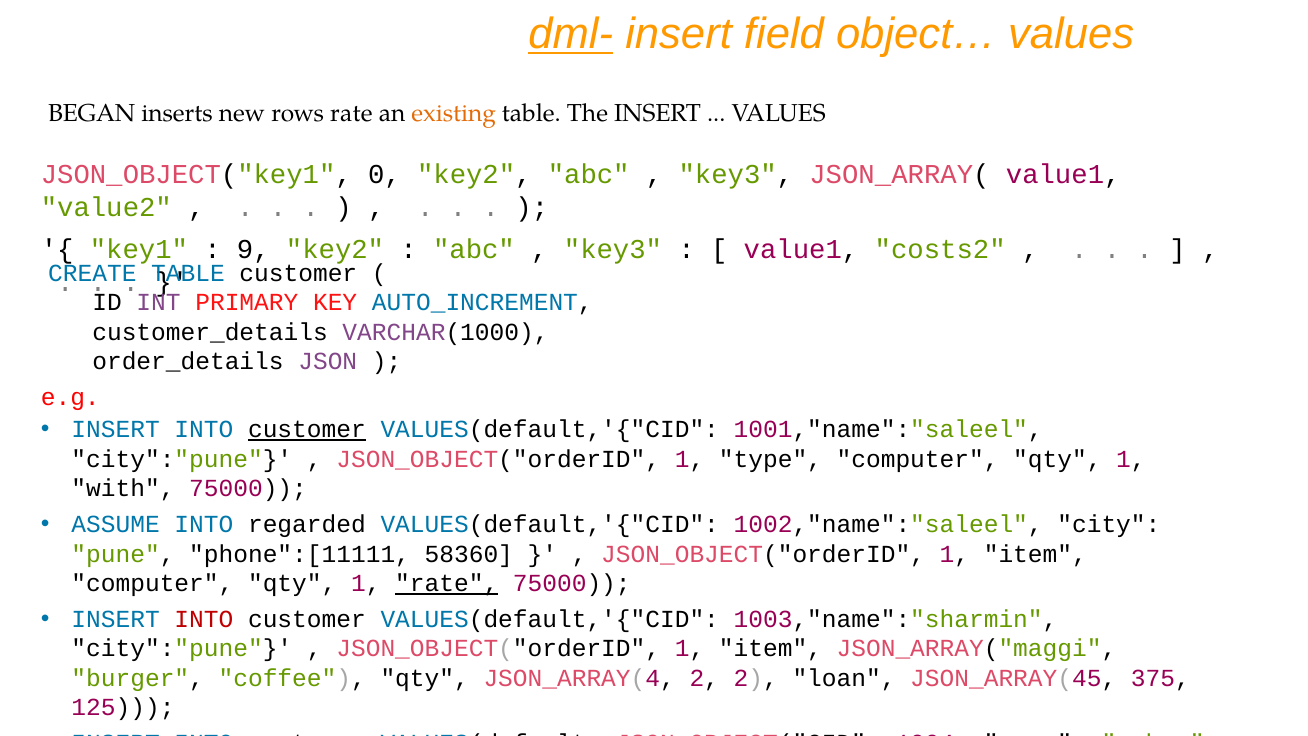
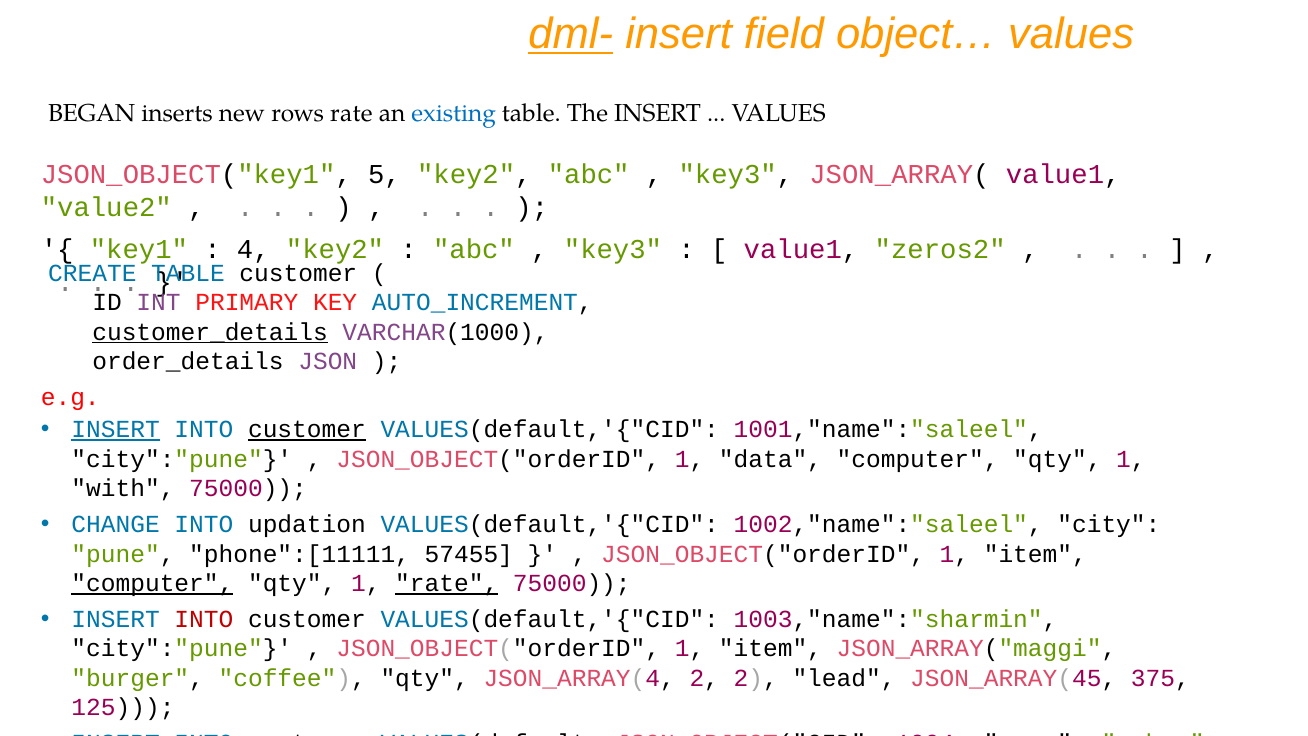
existing colour: orange -> blue (454, 113)
0: 0 -> 5 (384, 175)
9: 9 -> 4 (253, 250)
costs2: costs2 -> zeros2 (940, 250)
customer_details underline: none -> present (210, 332)
INSERT underline: none -> present (116, 430)
type: type -> data (770, 459)
ASSUME: ASSUME -> CHANGE (116, 524)
regarded: regarded -> updation (307, 524)
58360: 58360 -> 57455 (469, 554)
computer underline: none -> present (152, 583)
loan: loan -> lead (844, 678)
